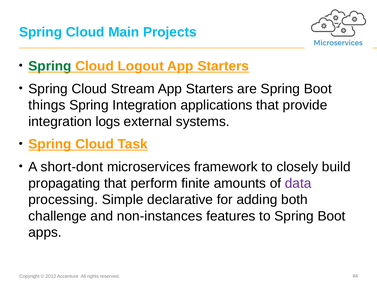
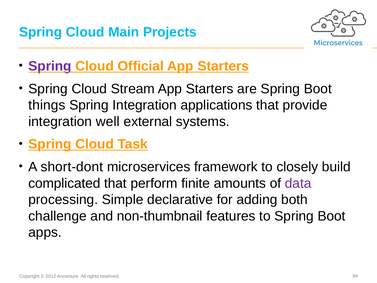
Spring colour: green -> purple (50, 66)
Logout: Logout -> Official (141, 66)
logs: logs -> well (108, 121)
propagating: propagating -> complicated (64, 183)
non-instances: non-instances -> non-thumbnail (160, 216)
